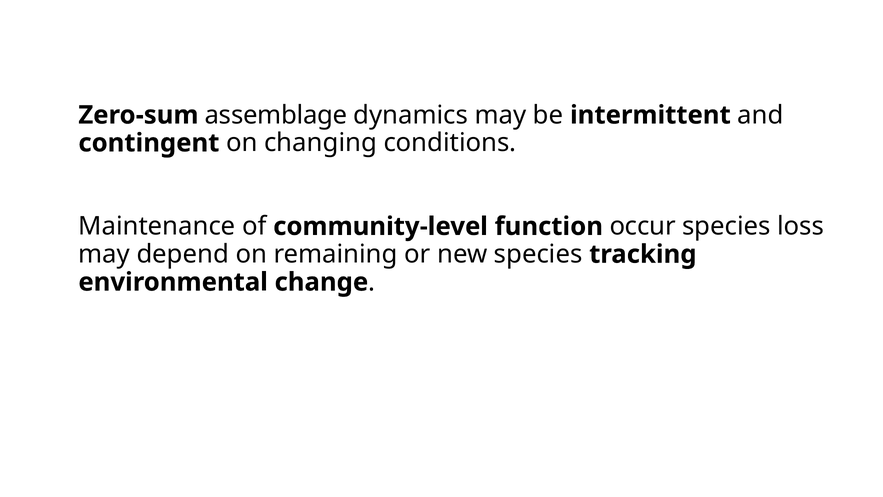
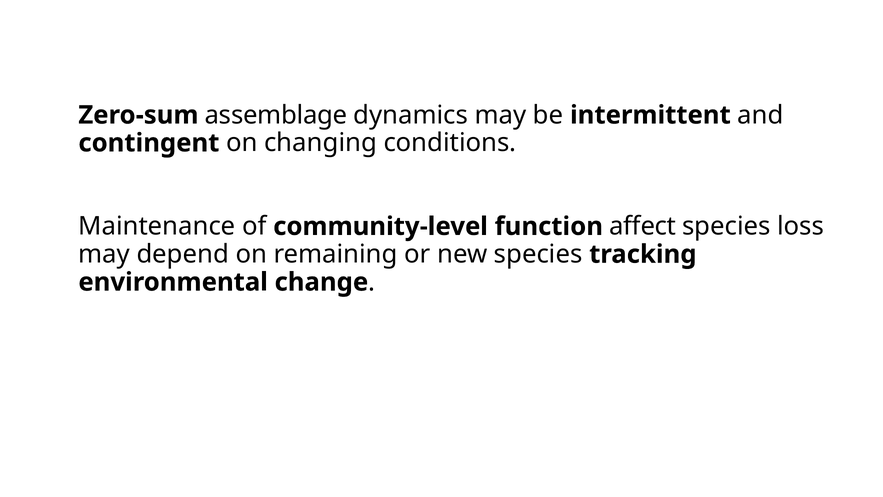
occur: occur -> affect (643, 226)
